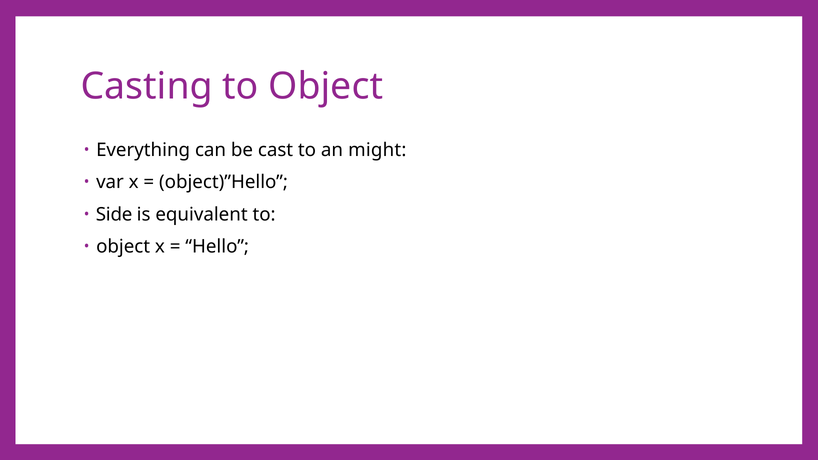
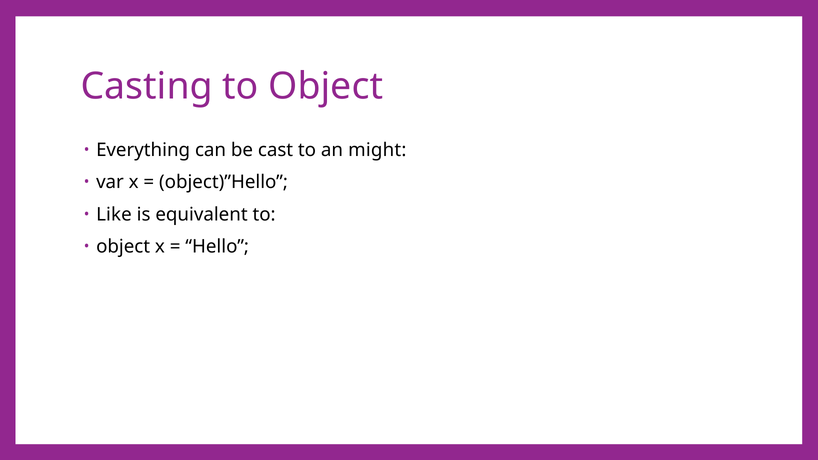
Side: Side -> Like (114, 214)
